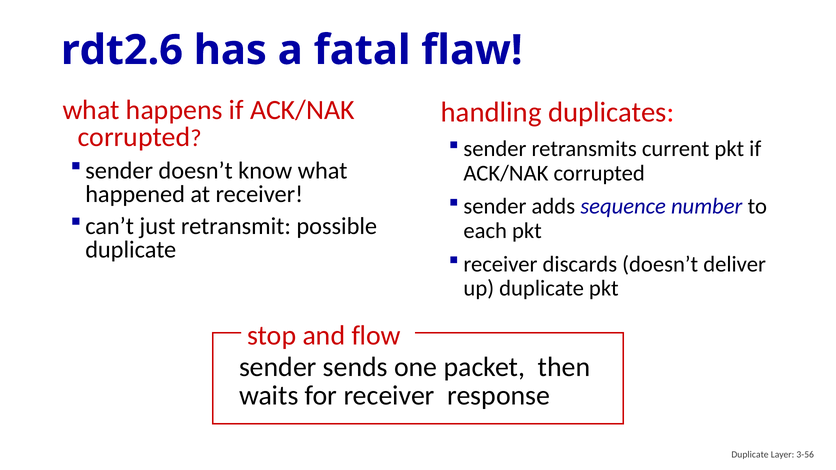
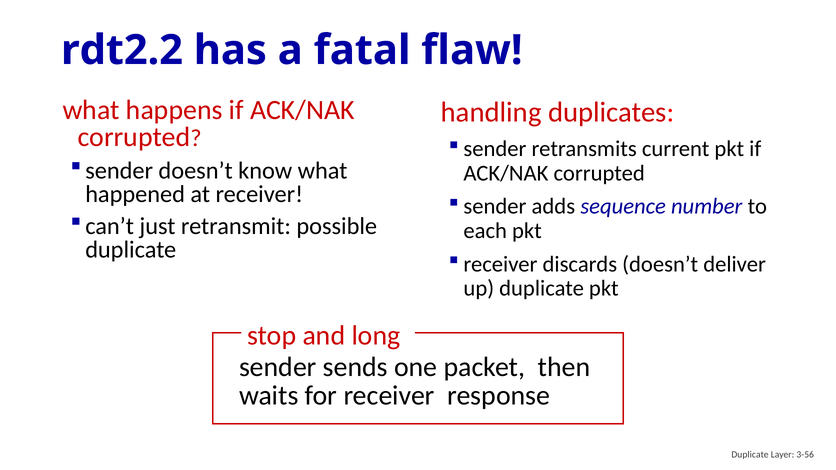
rdt2.6: rdt2.6 -> rdt2.2 (122, 50)
flow: flow -> long (376, 336)
